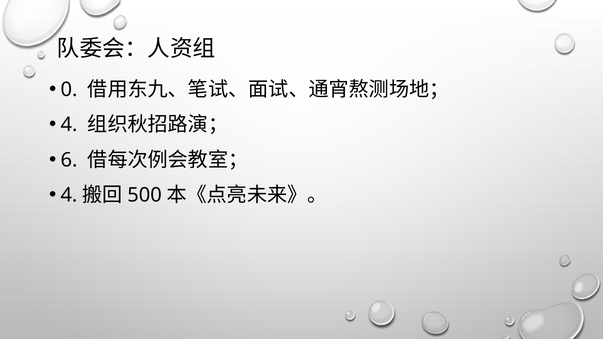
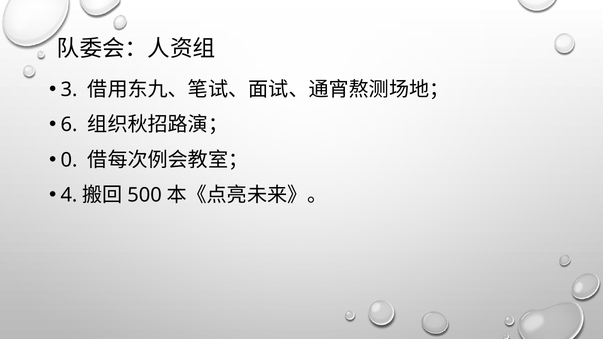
0: 0 -> 3 (69, 90)
4: 4 -> 6 (69, 125)
6: 6 -> 0 (69, 160)
